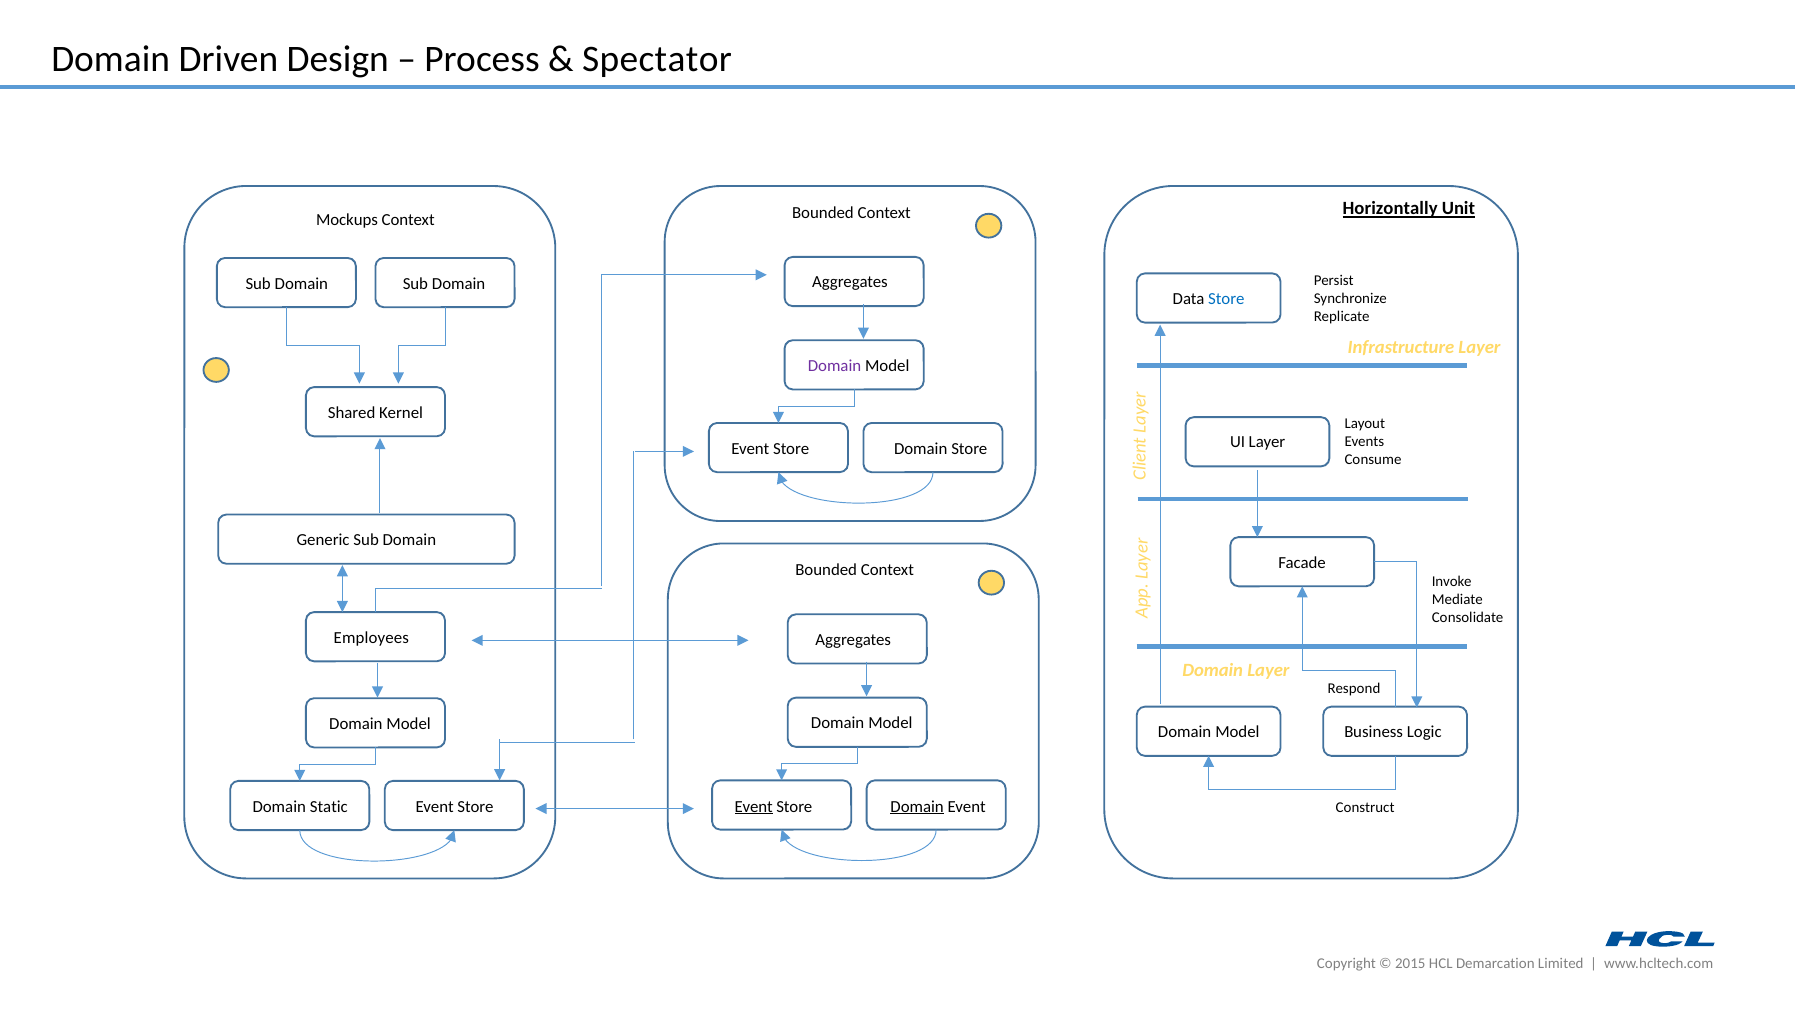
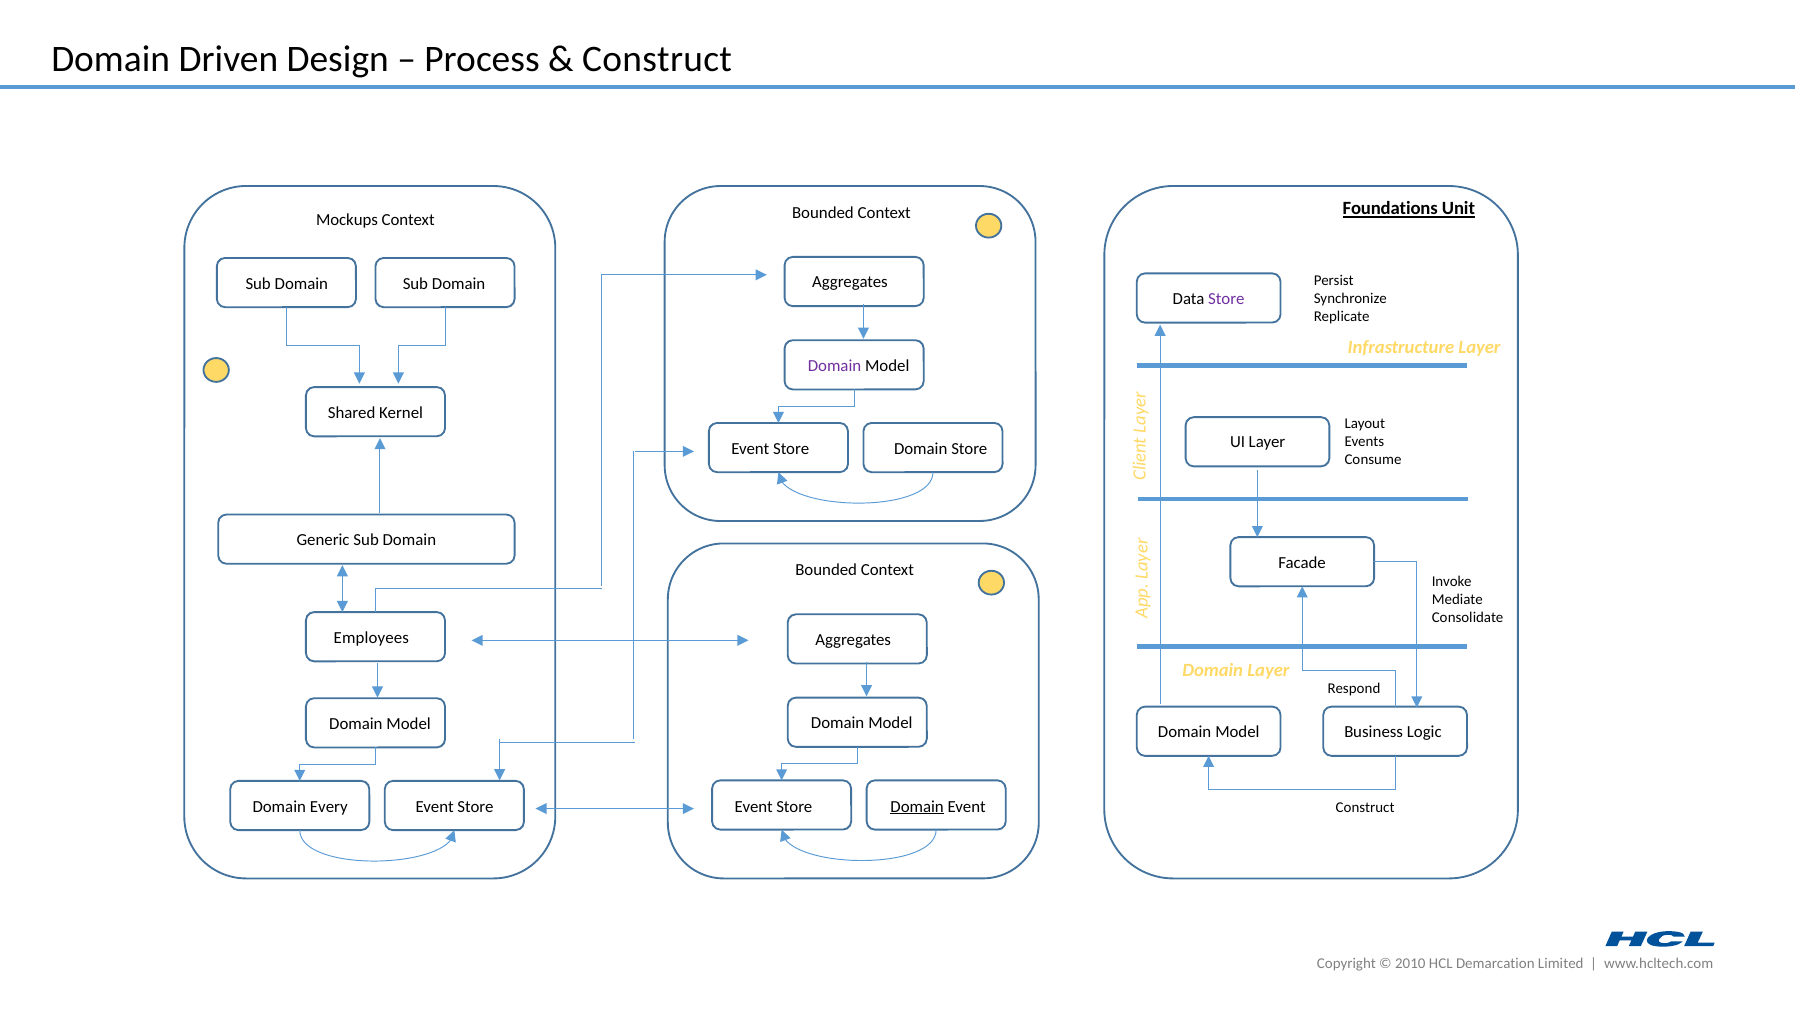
Spectator: Spectator -> Construct (657, 60)
Horizontally: Horizontally -> Foundations (1390, 209)
Store colour: blue -> purple (1226, 299)
Event underline: present -> none (754, 807)
Static: Static -> Every (329, 808)
2015: 2015 -> 2010 (1410, 964)
